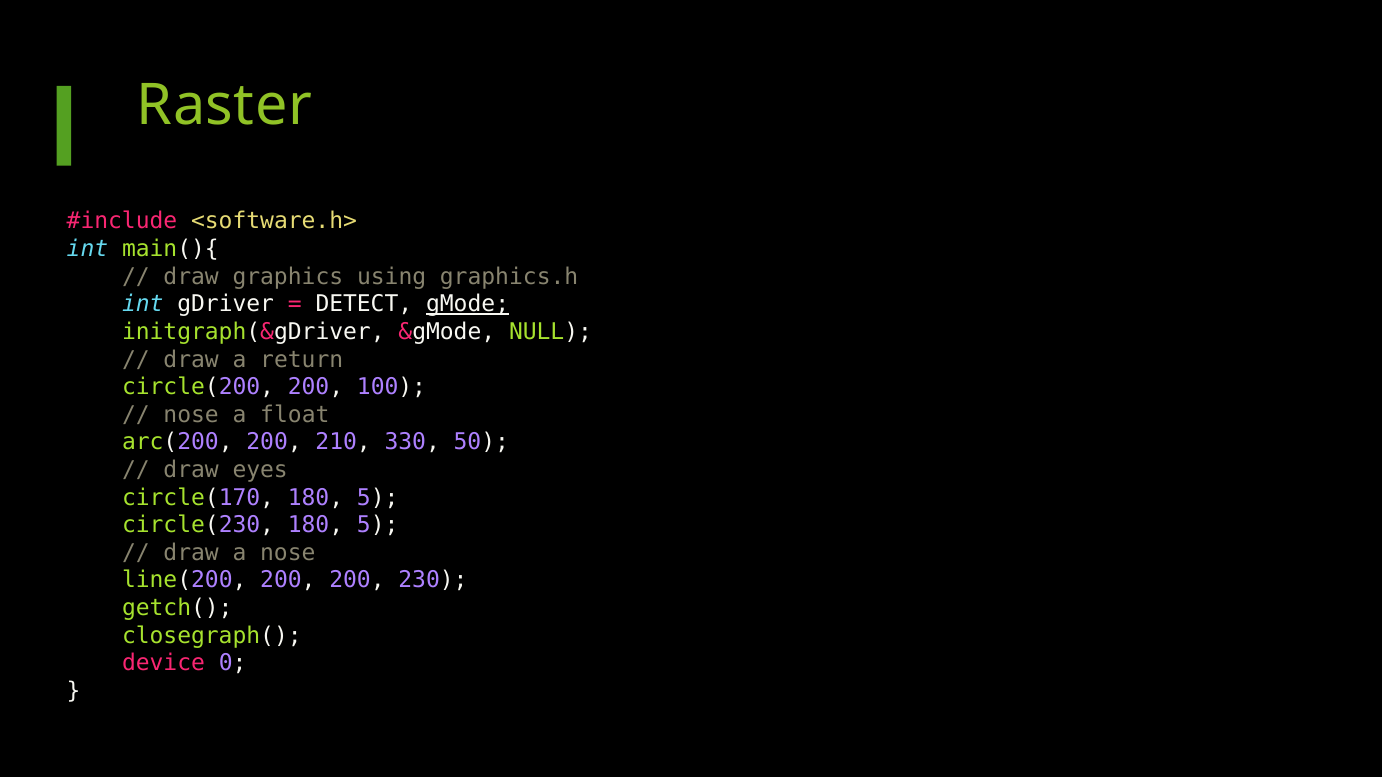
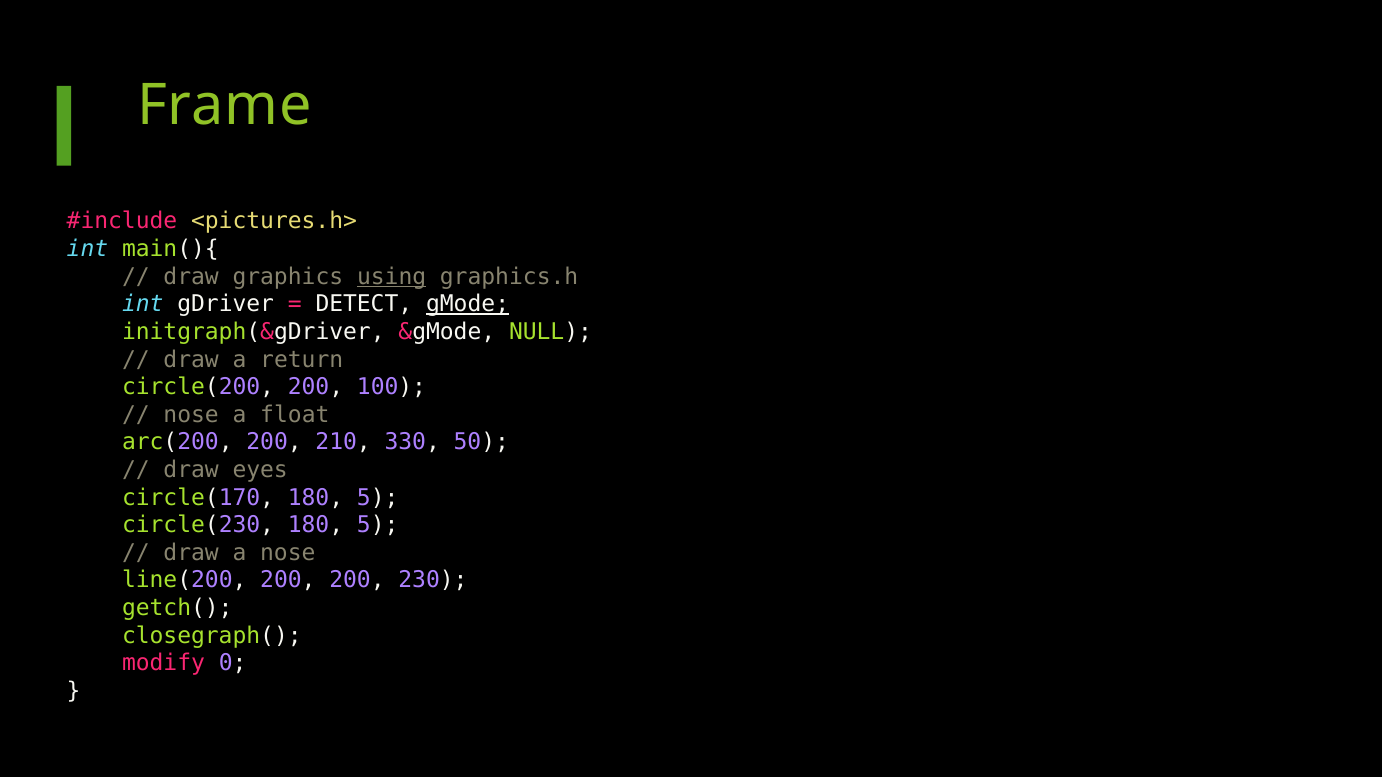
Raster: Raster -> Frame (224, 106)
<software.h>: <software.h> -> <pictures.h> (274, 221)
using underline: none -> present (392, 277)
device: device -> modify (163, 663)
